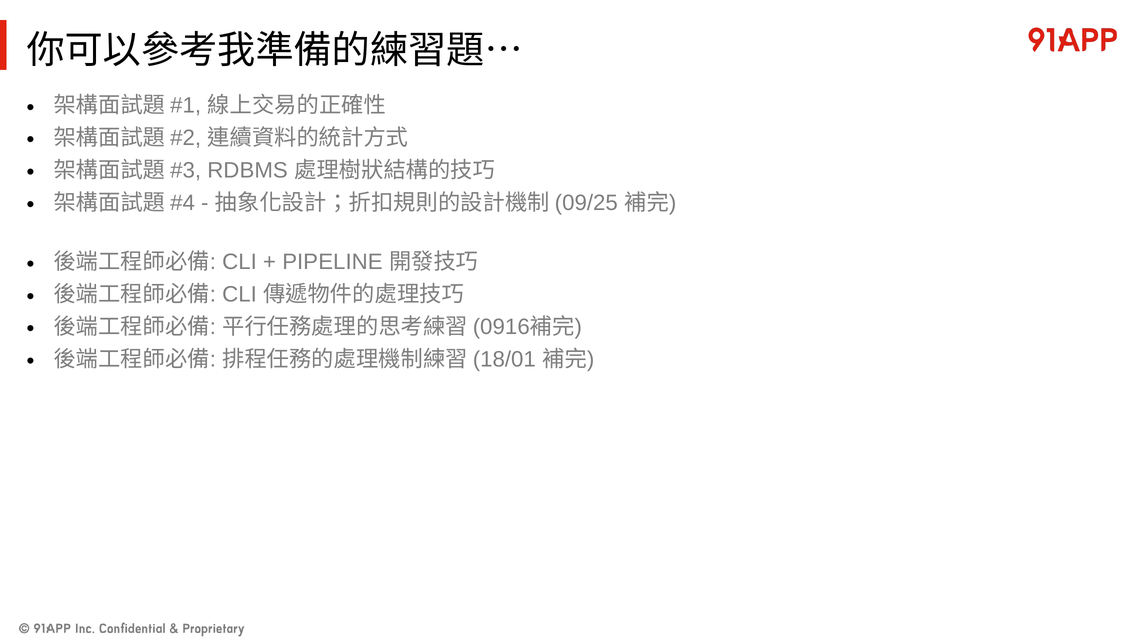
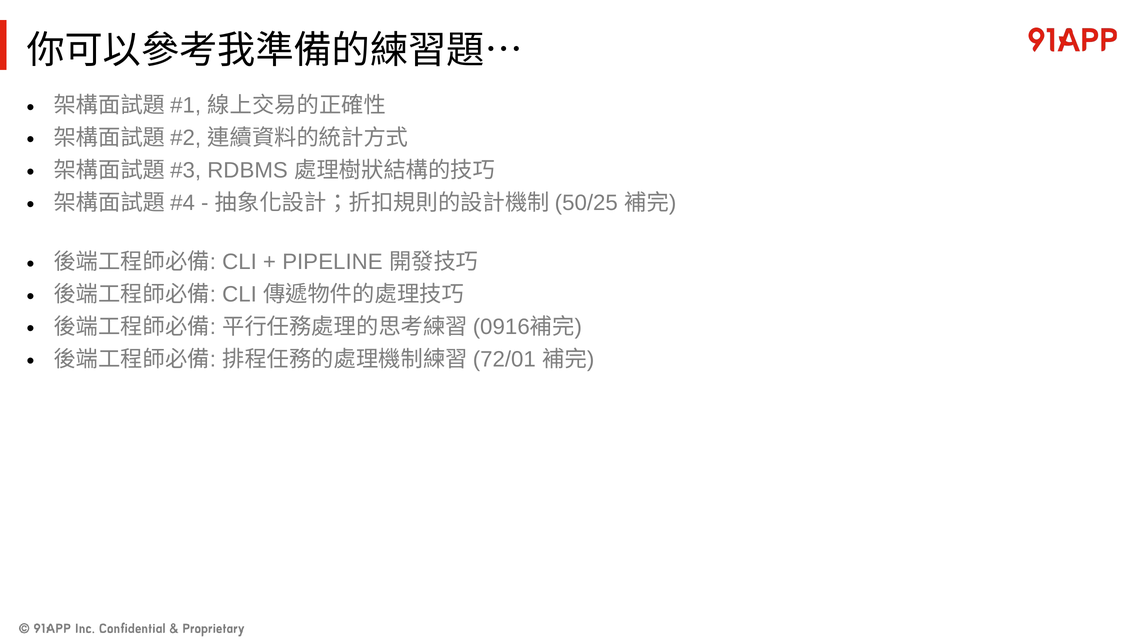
09/25: 09/25 -> 50/25 (586, 203)
18/01: 18/01 -> 72/01 (504, 359)
